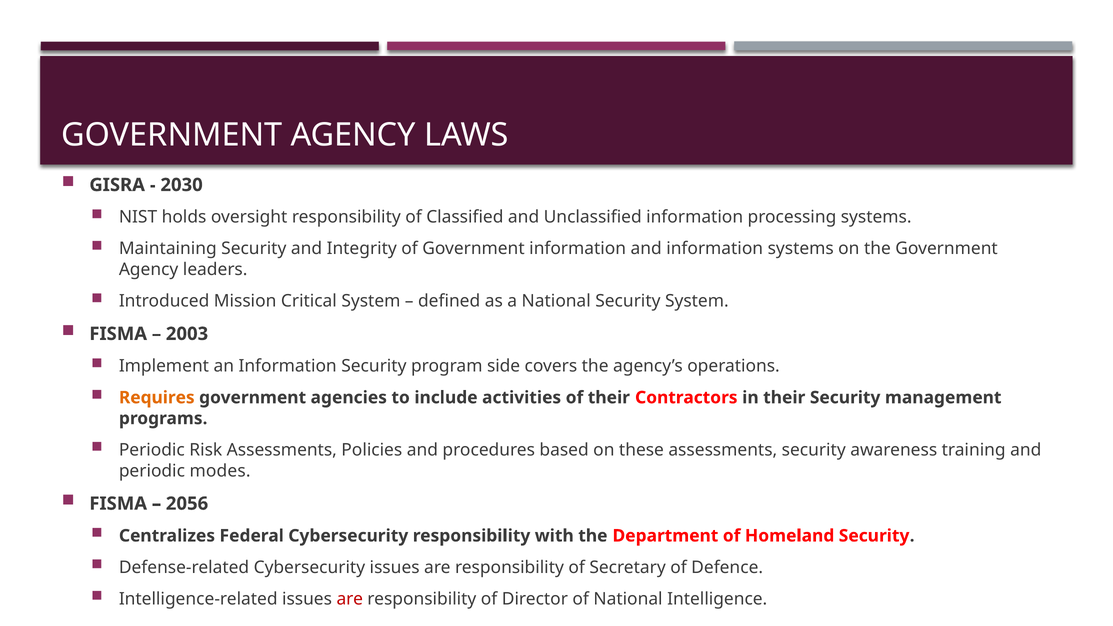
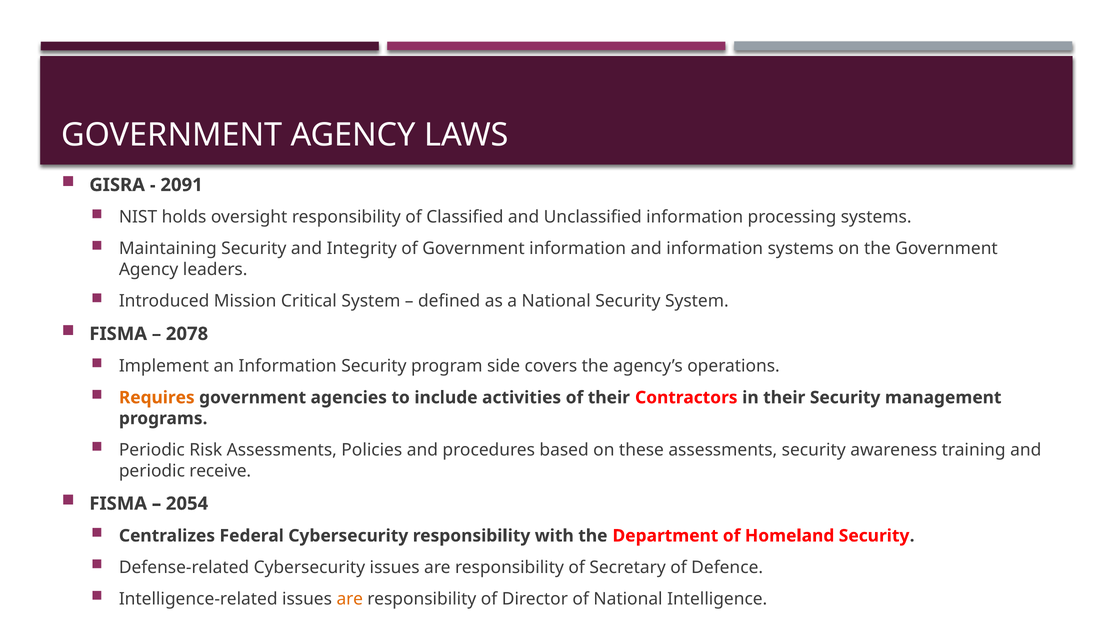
2030: 2030 -> 2091 (182, 185)
2003: 2003 -> 2078 (187, 334)
modes: modes -> receive (220, 471)
2056: 2056 -> 2054 (187, 504)
are colour: red -> orange (350, 599)
